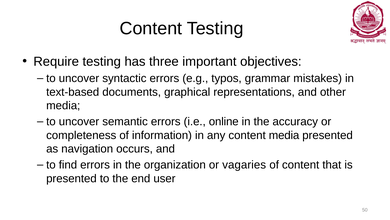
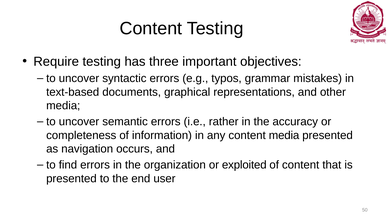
online: online -> rather (224, 121)
vagaries: vagaries -> exploited (244, 164)
